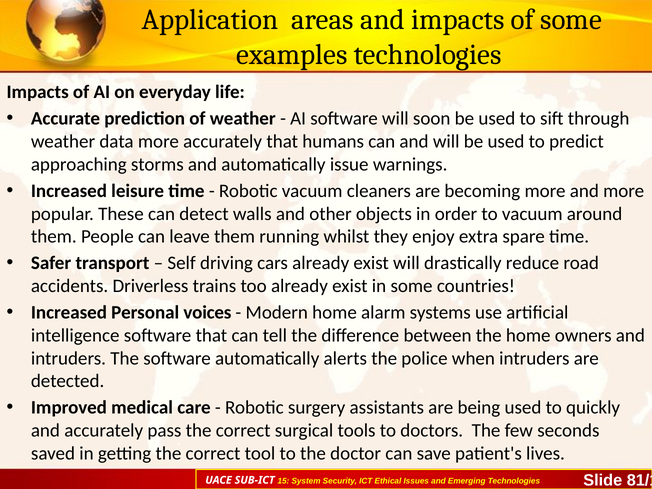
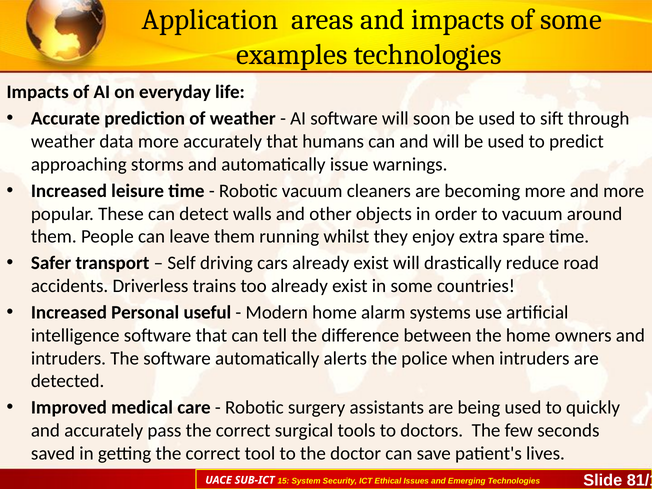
voices: voices -> useful (207, 313)
